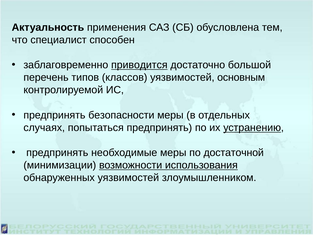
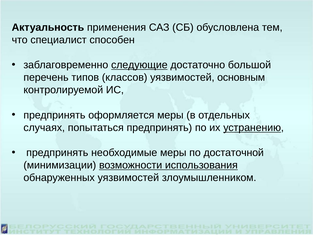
приводится: приводится -> следующие (139, 65)
безопасности: безопасности -> оформляется (121, 115)
